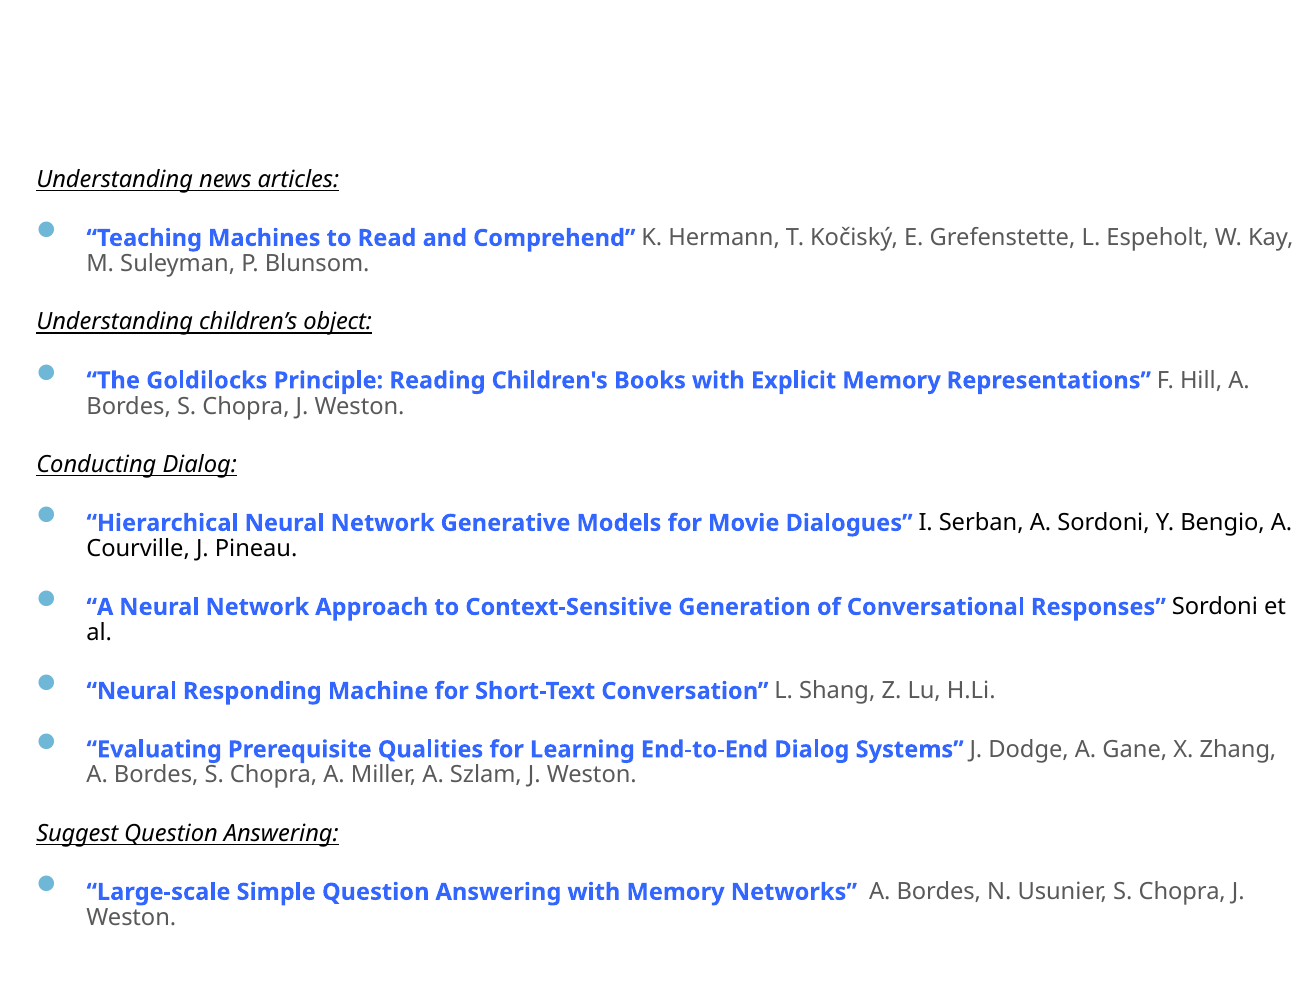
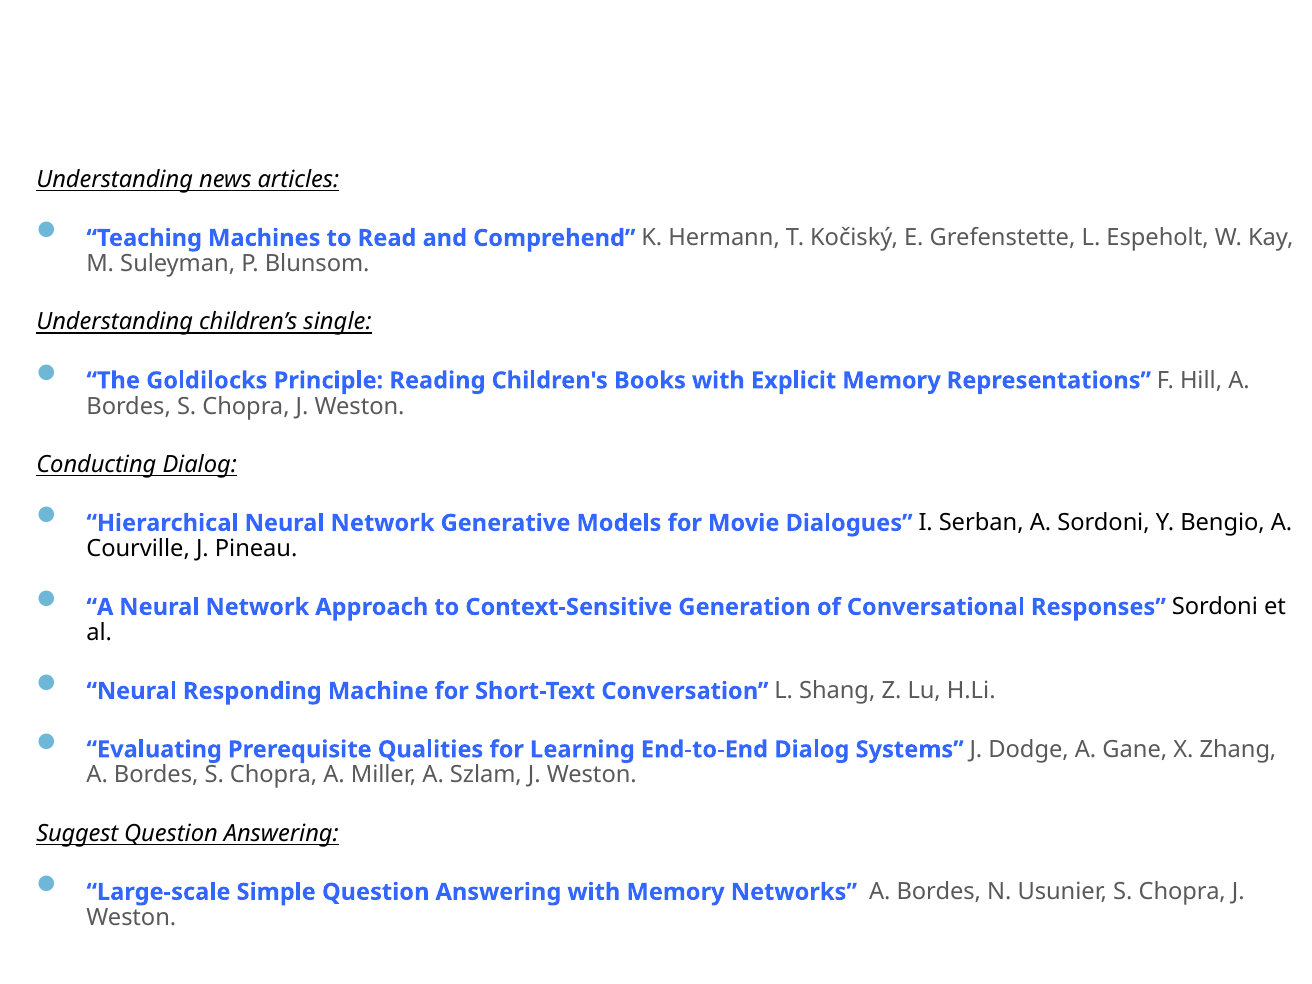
object: object -> single (338, 322)
